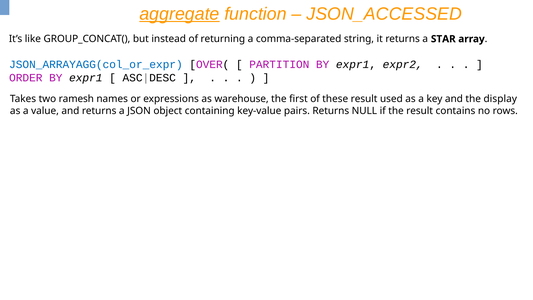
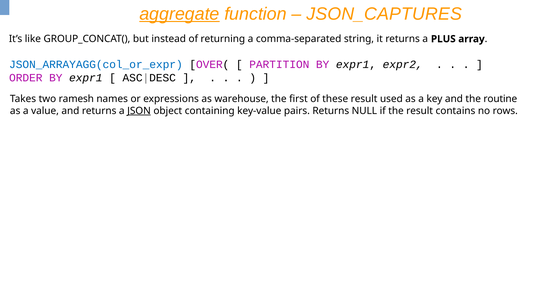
JSON_ACCESSED: JSON_ACCESSED -> JSON_CAPTURES (384, 14)
STAR: STAR -> PLUS (443, 39)
display: display -> routine (500, 99)
JSON underline: none -> present (139, 111)
